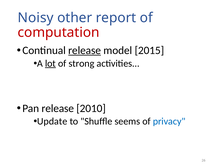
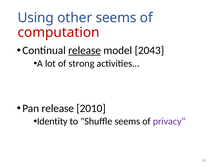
Noisy: Noisy -> Using (36, 18)
other report: report -> seems (116, 18)
2015: 2015 -> 2043 (149, 50)
lot underline: present -> none (50, 63)
Update: Update -> Identity (52, 121)
privacy colour: blue -> purple (169, 121)
